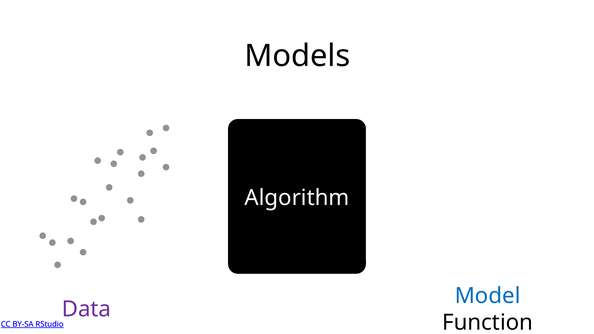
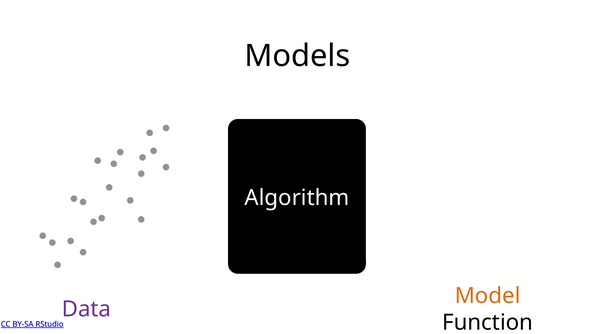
Model colour: blue -> orange (488, 296)
